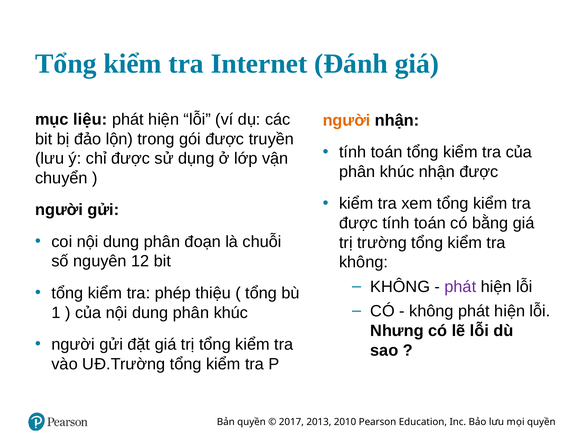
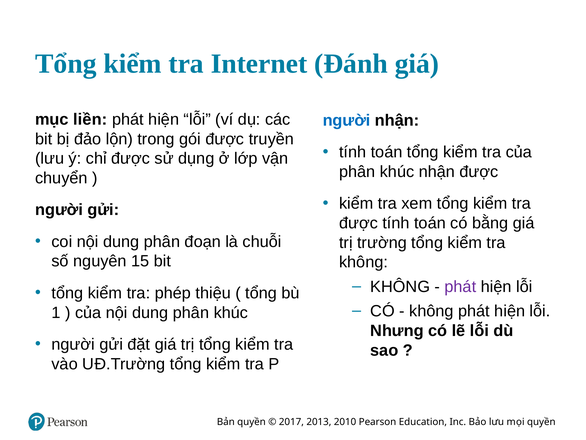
liệu: liệu -> liền (90, 119)
người colour: orange -> blue (347, 120)
12: 12 -> 15 (140, 261)
